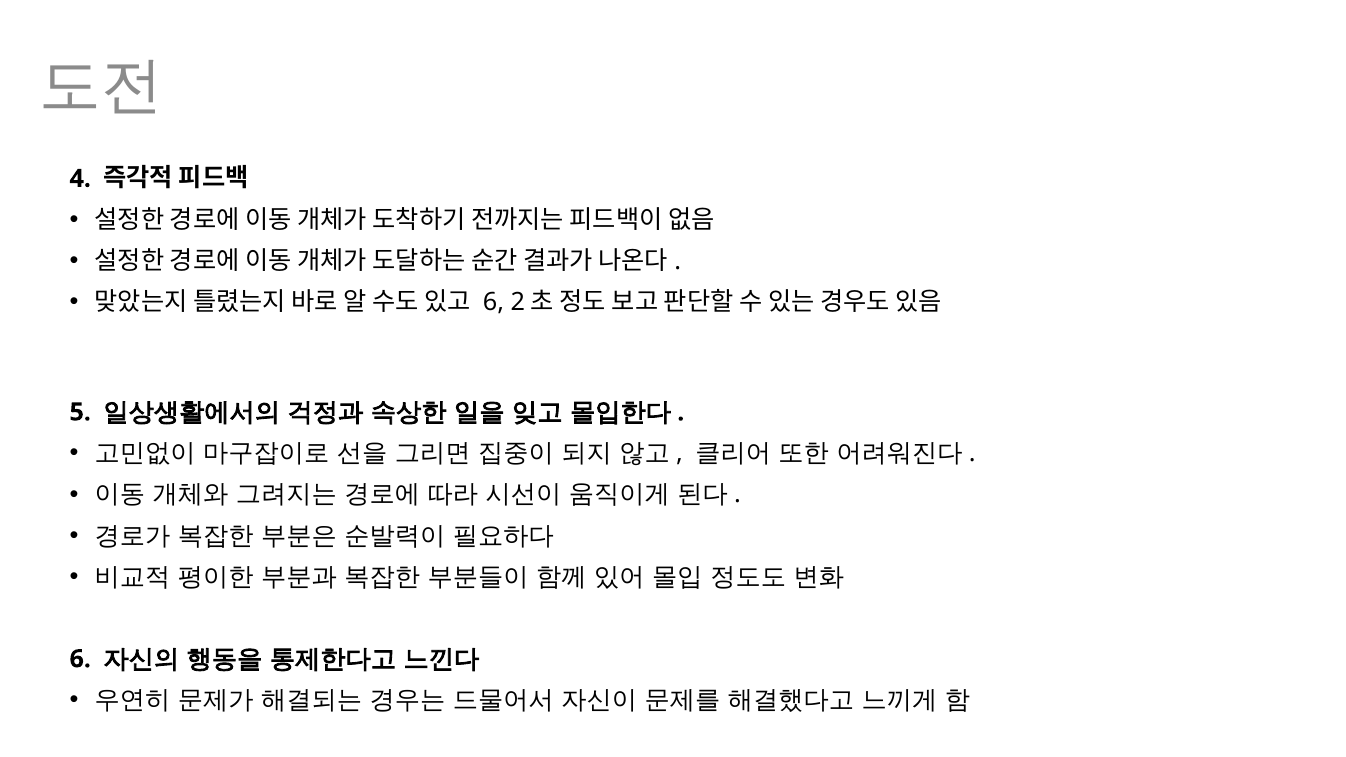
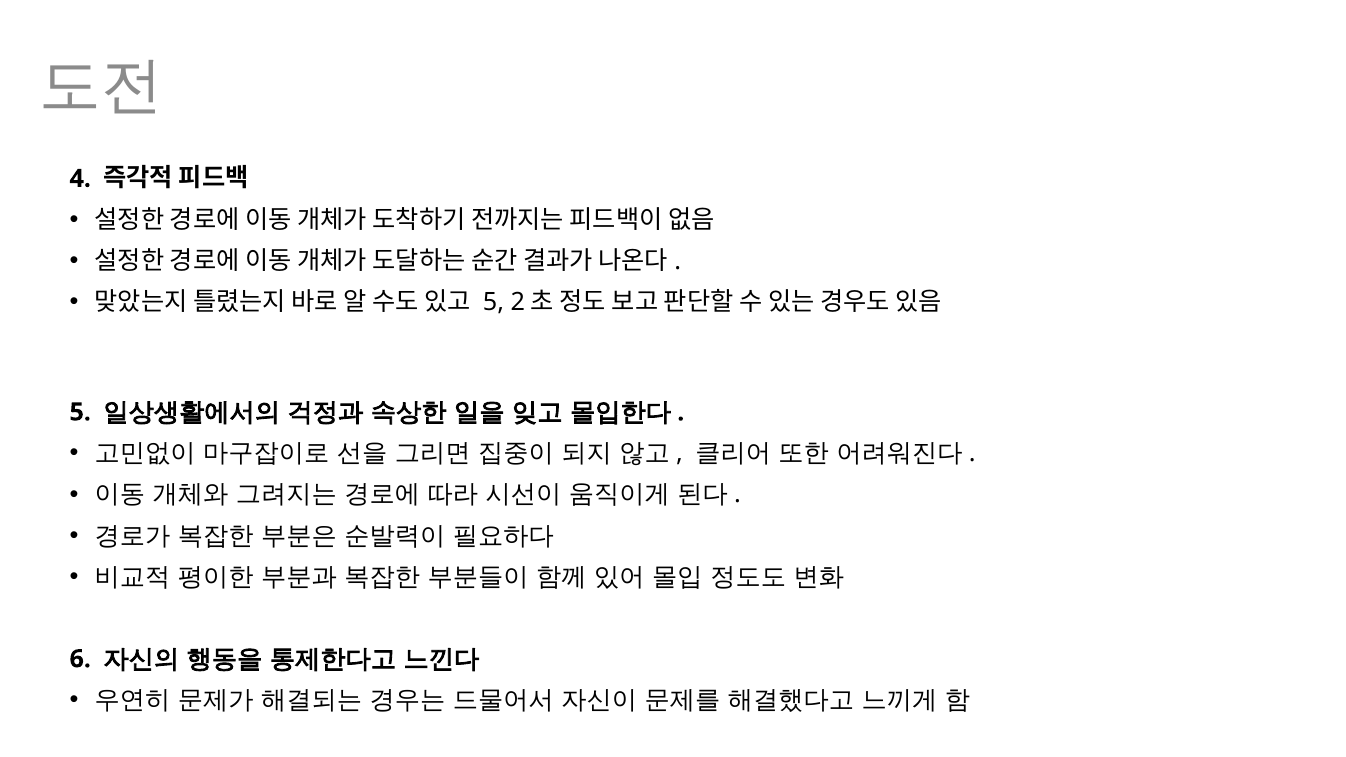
6: 6 -> 5 (493, 302)
